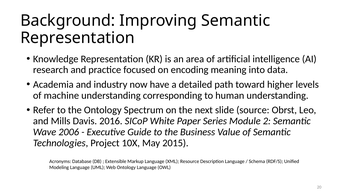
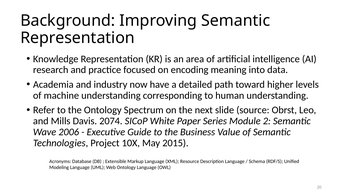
2016: 2016 -> 2074 (111, 121)
